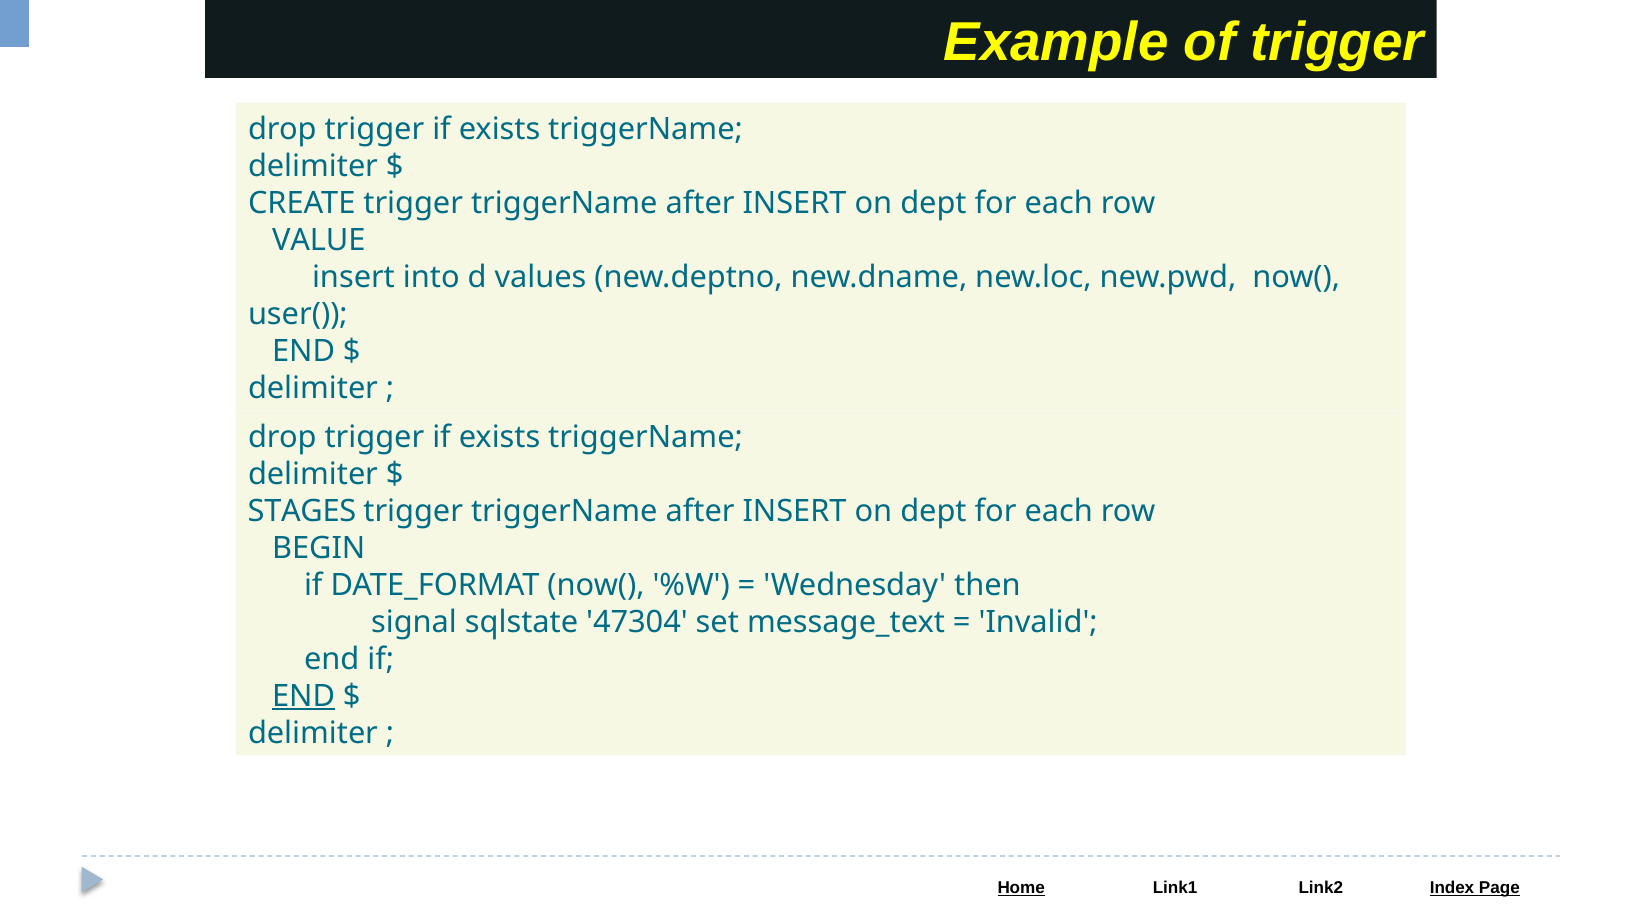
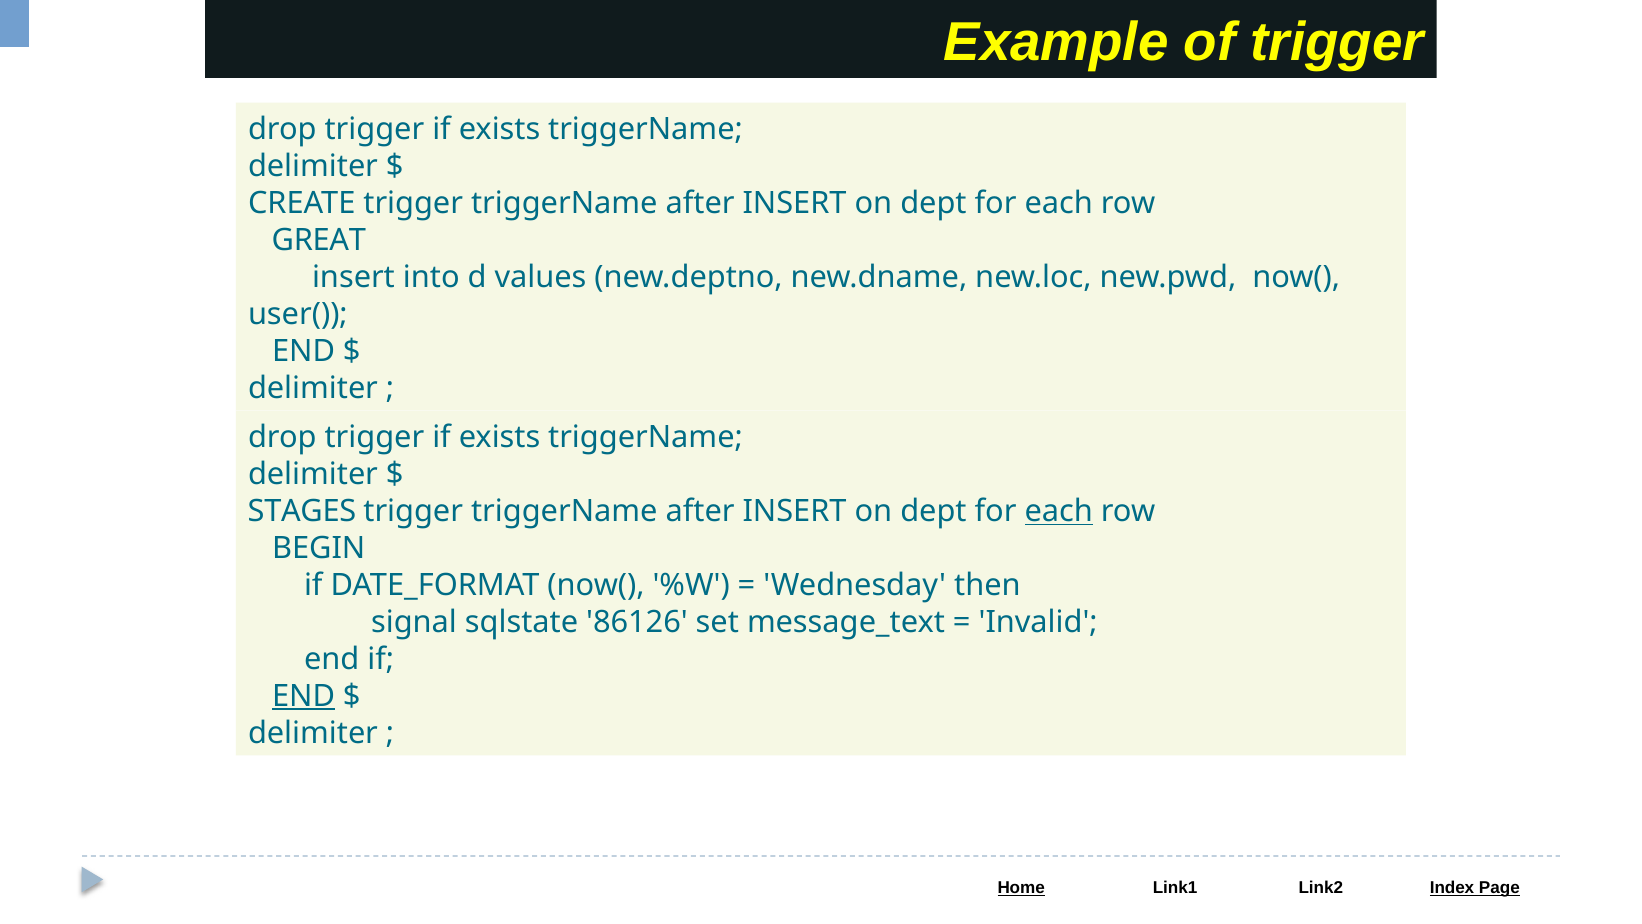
VALUE: VALUE -> GREAT (319, 240)
each underline: none -> present (1059, 511)
47304: 47304 -> 86126 (637, 622)
